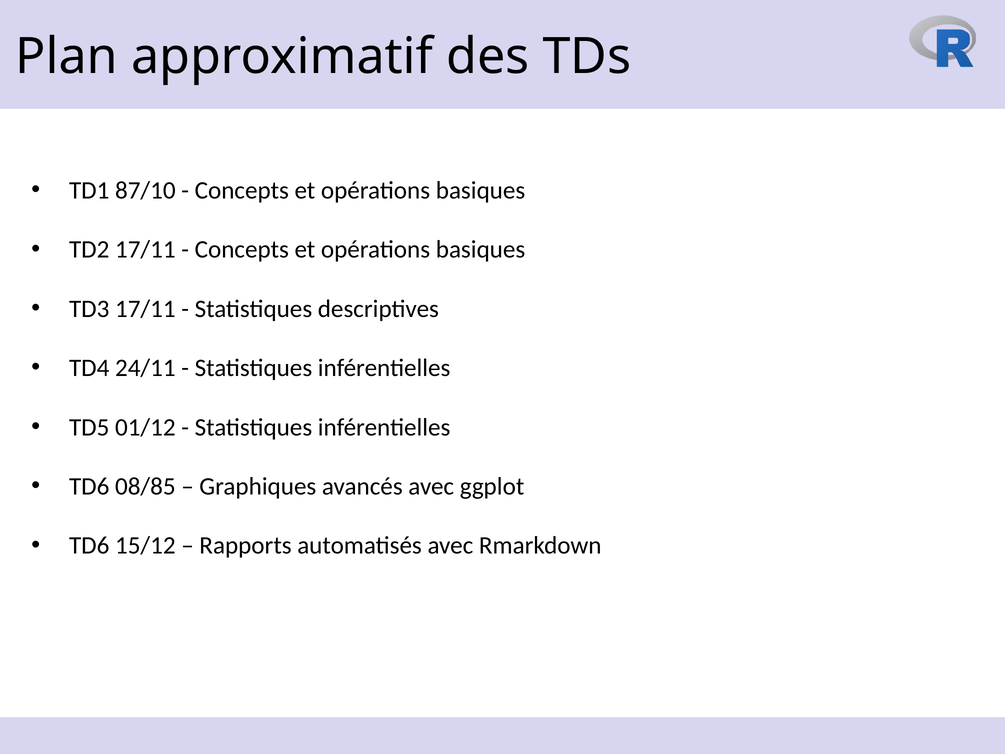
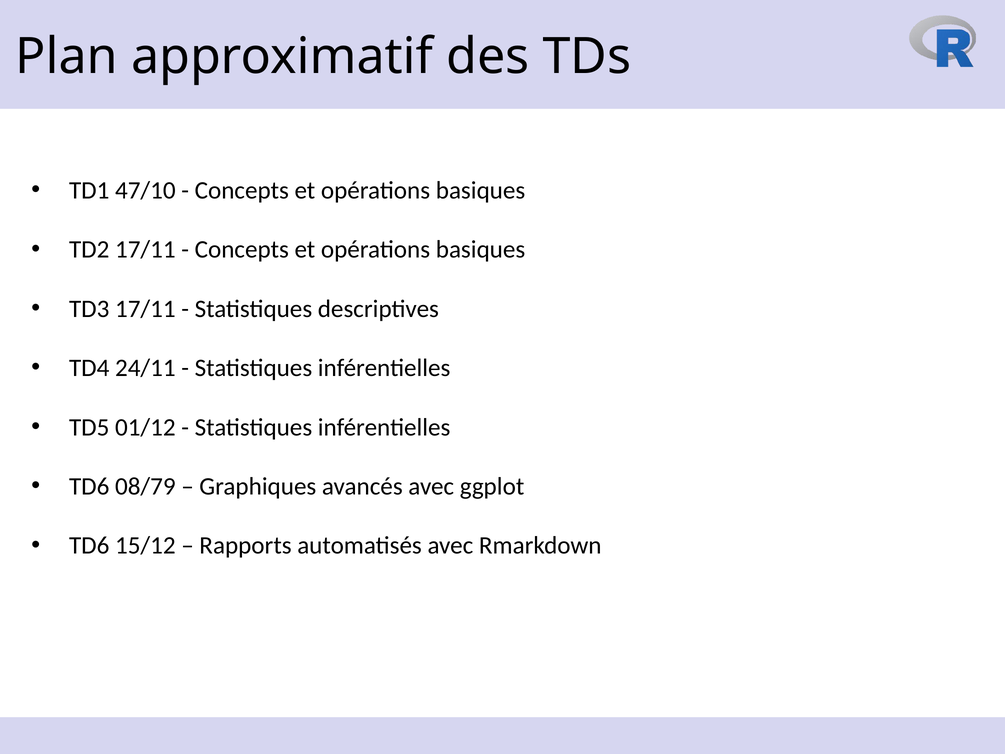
87/10: 87/10 -> 47/10 (145, 190)
08/85: 08/85 -> 08/79 (145, 486)
